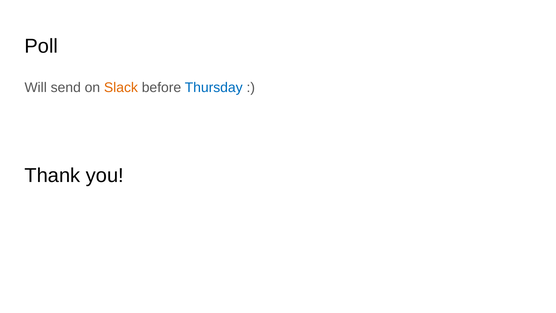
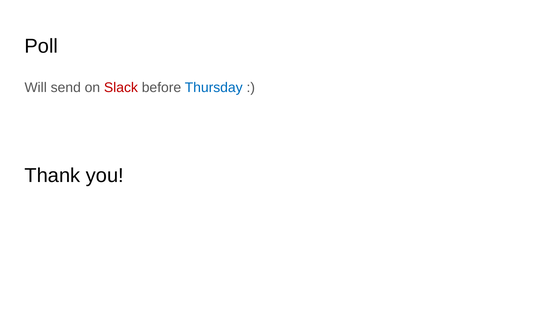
Slack colour: orange -> red (121, 87)
